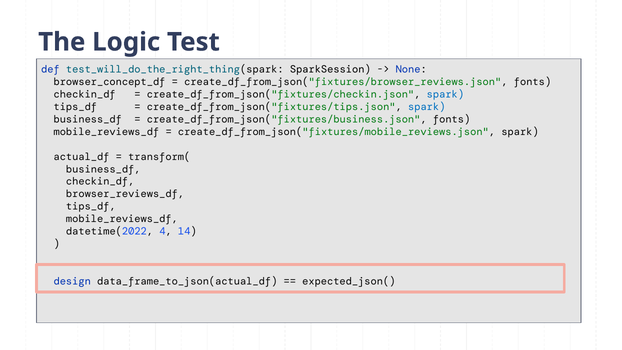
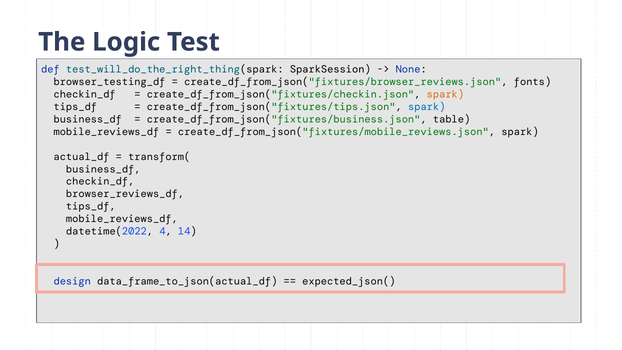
browser_concept_df: browser_concept_df -> browser_testing_df (109, 82)
spark colour: blue -> orange (445, 94)
create_df_from_json("fixtures/business.json fonts: fonts -> table (452, 119)
